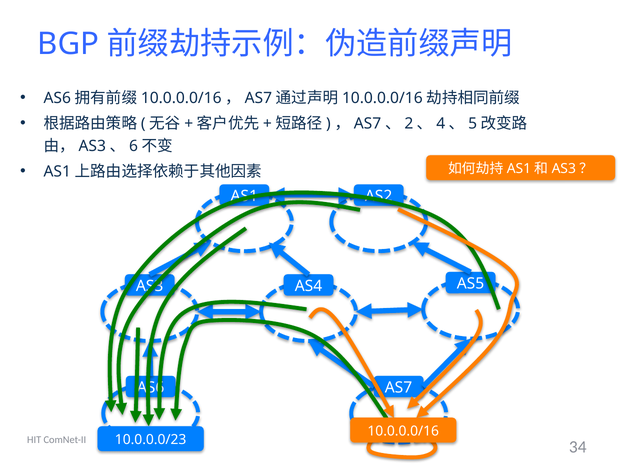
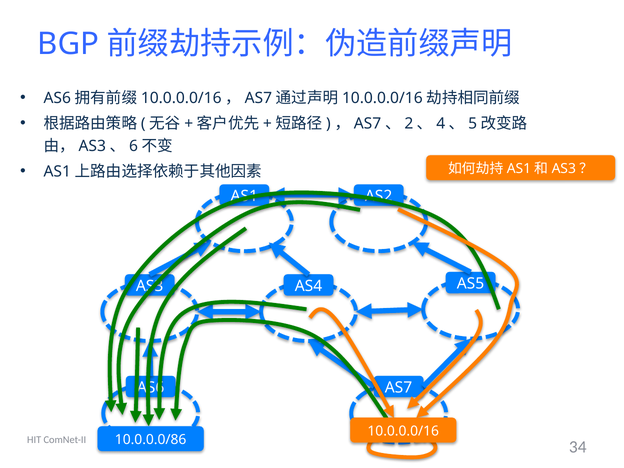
10.0.0.0/23: 10.0.0.0/23 -> 10.0.0.0/86 (151, 440)
